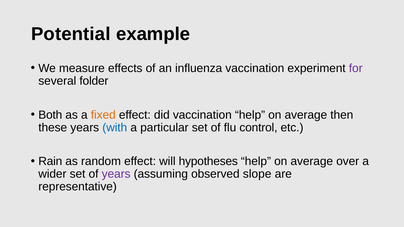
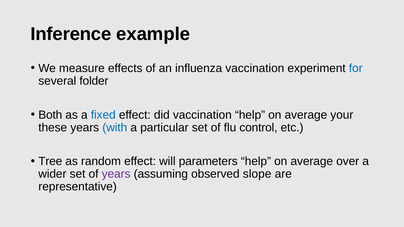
Potential: Potential -> Inference (71, 34)
for colour: purple -> blue (356, 68)
fixed colour: orange -> blue (103, 115)
then: then -> your (342, 115)
Rain: Rain -> Tree (50, 162)
hypotheses: hypotheses -> parameters (208, 162)
